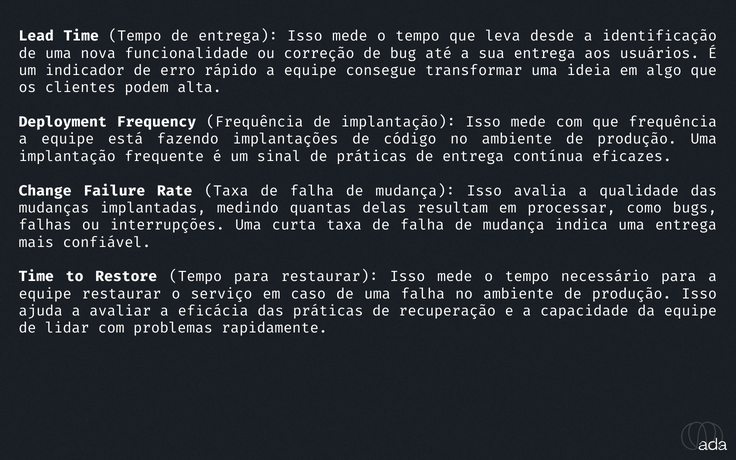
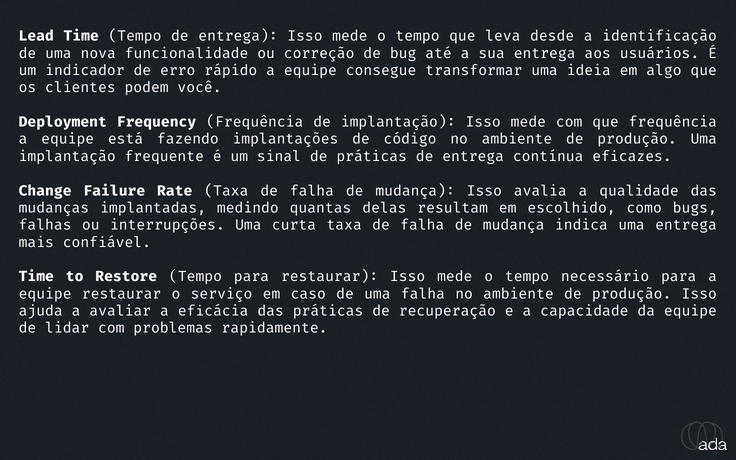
alta: alta -> você (200, 88)
processar: processar -> escolhido (572, 208)
